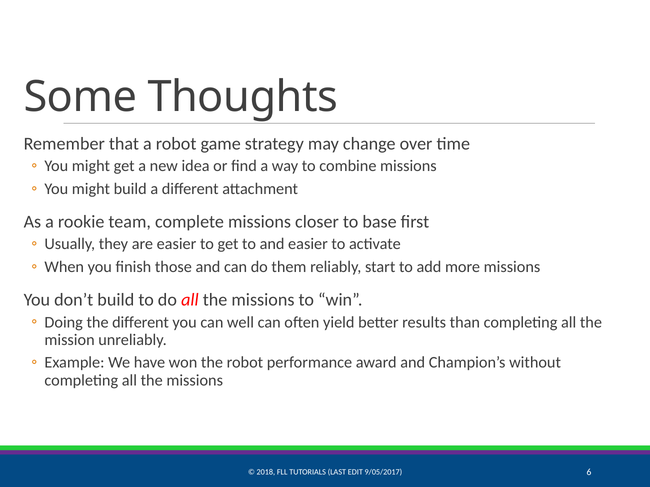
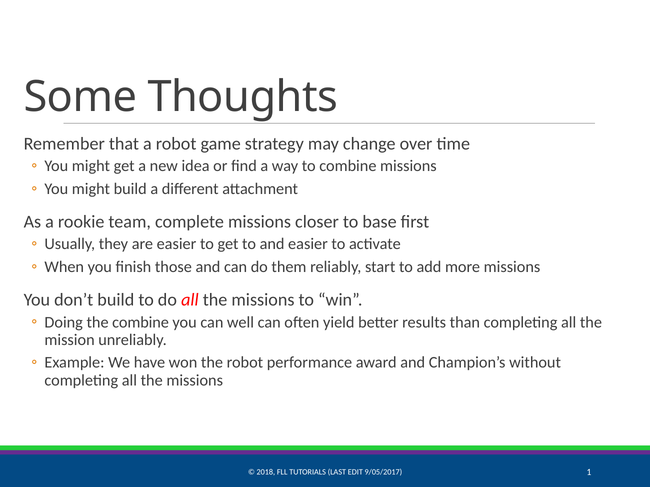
the different: different -> combine (141, 322)
6: 6 -> 1 (589, 473)
